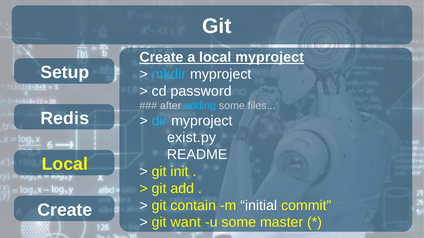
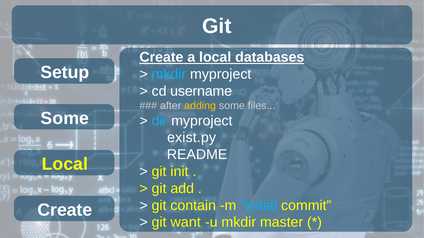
local myproject: myproject -> databases (270, 57)
password: password -> username (201, 91)
adding colour: light blue -> yellow (200, 106)
Redis: Redis -> Some (65, 118)
initial colour: white -> light blue (259, 206)
u some: some -> mkdir (239, 223)
